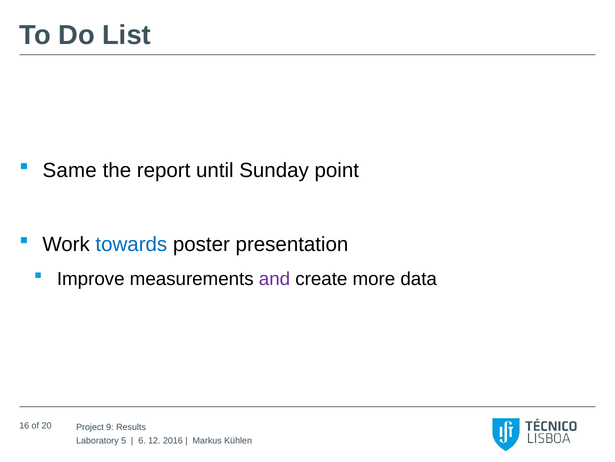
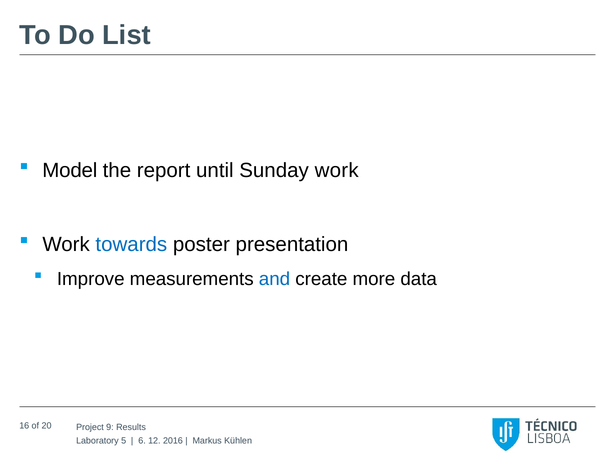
Same: Same -> Model (70, 170)
Sunday point: point -> work (337, 170)
and colour: purple -> blue (274, 279)
